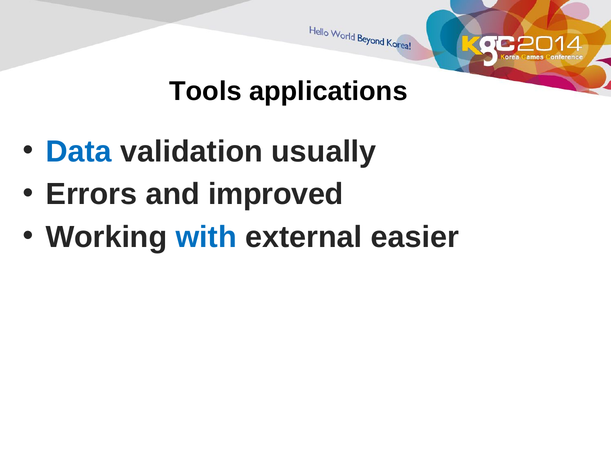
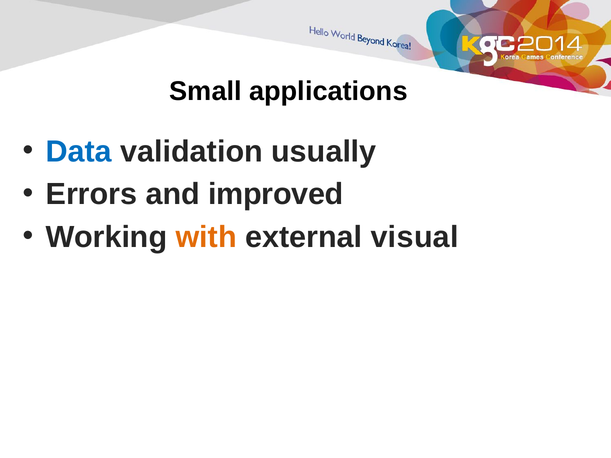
Tools: Tools -> Small (206, 91)
with colour: blue -> orange (206, 237)
easier: easier -> visual (415, 237)
